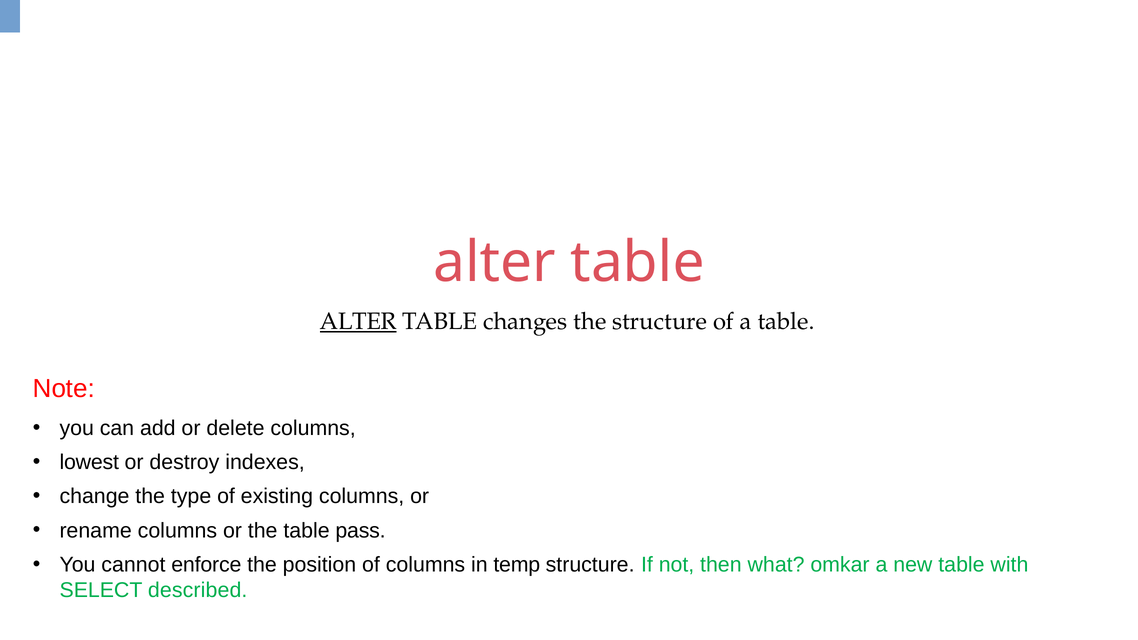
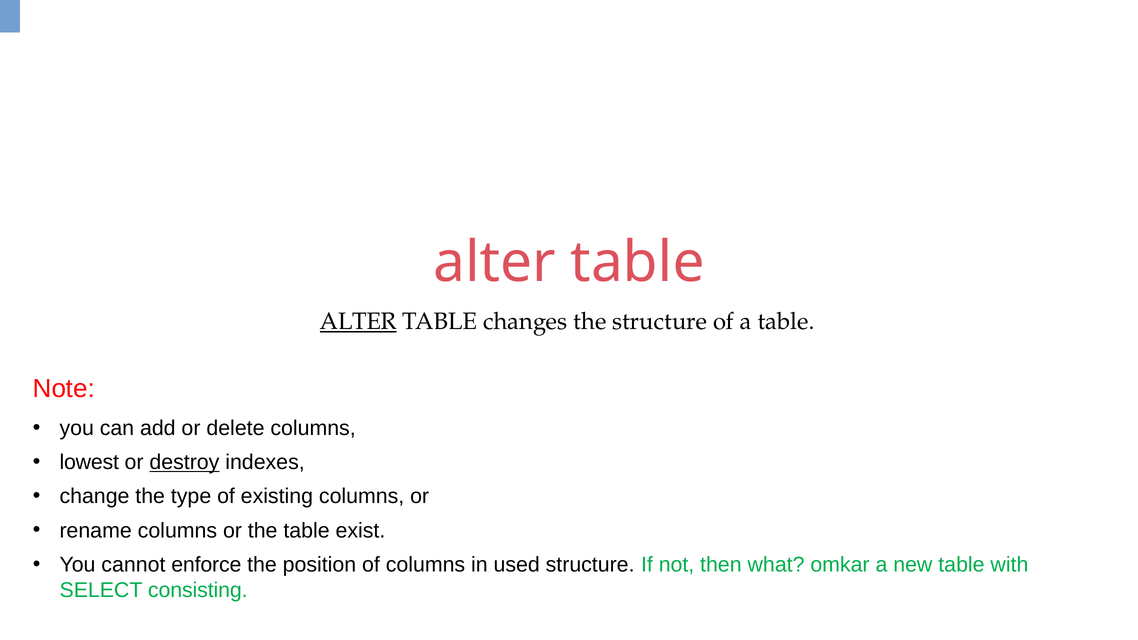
destroy underline: none -> present (184, 462)
pass: pass -> exist (360, 531)
temp: temp -> used (517, 565)
described: described -> consisting (198, 590)
